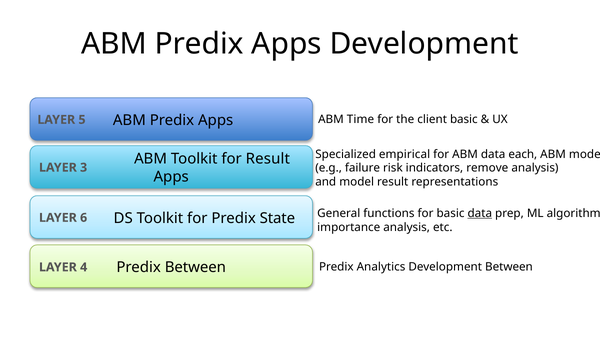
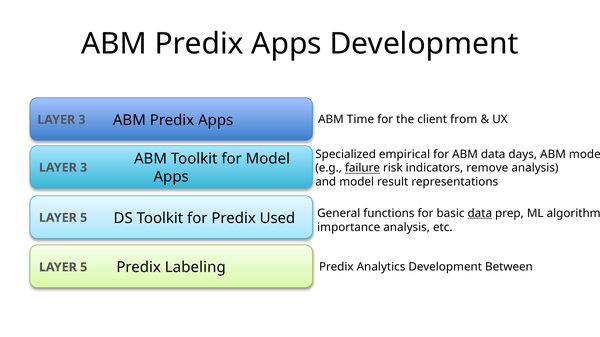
client basic: basic -> from (464, 119)
5: 5 -> 3 (82, 120)
each: each -> days (523, 154)
for Result: Result -> Model (268, 159)
failure underline: none -> present (362, 168)
State: State -> Used (277, 218)
6: 6 -> 5 (84, 218)
Predix Between: Between -> Labeling (195, 268)
4: 4 -> 5 (84, 268)
